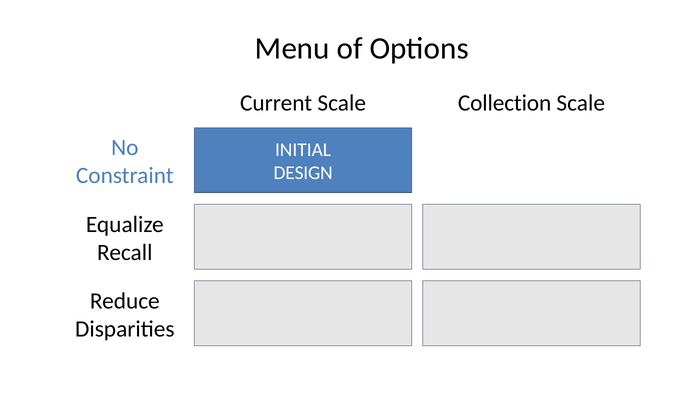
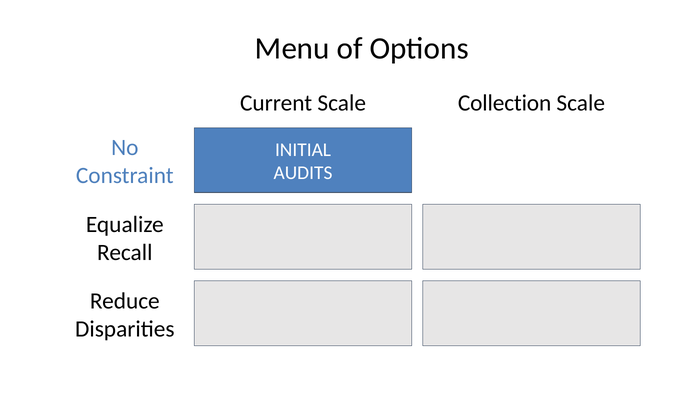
DESIGN: DESIGN -> AUDITS (303, 173)
